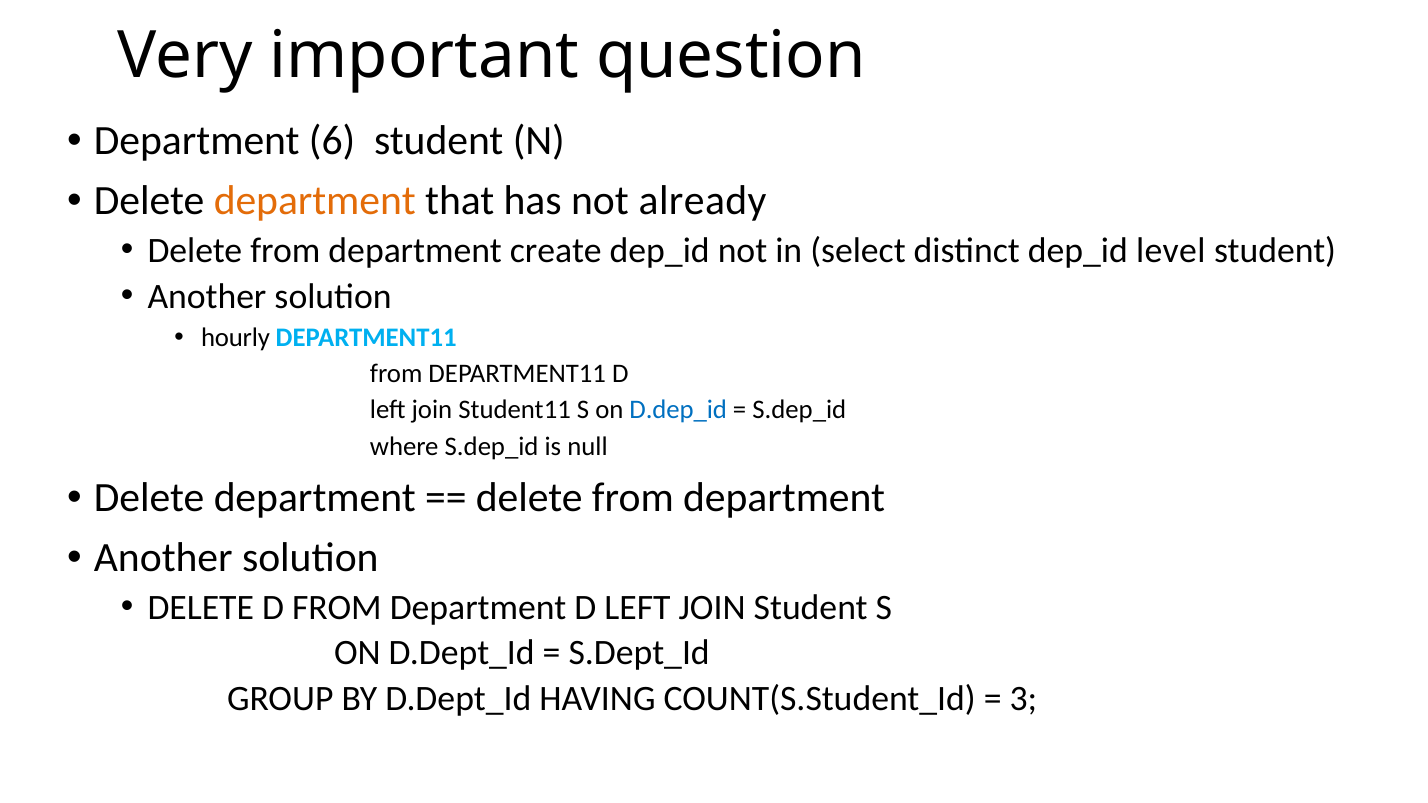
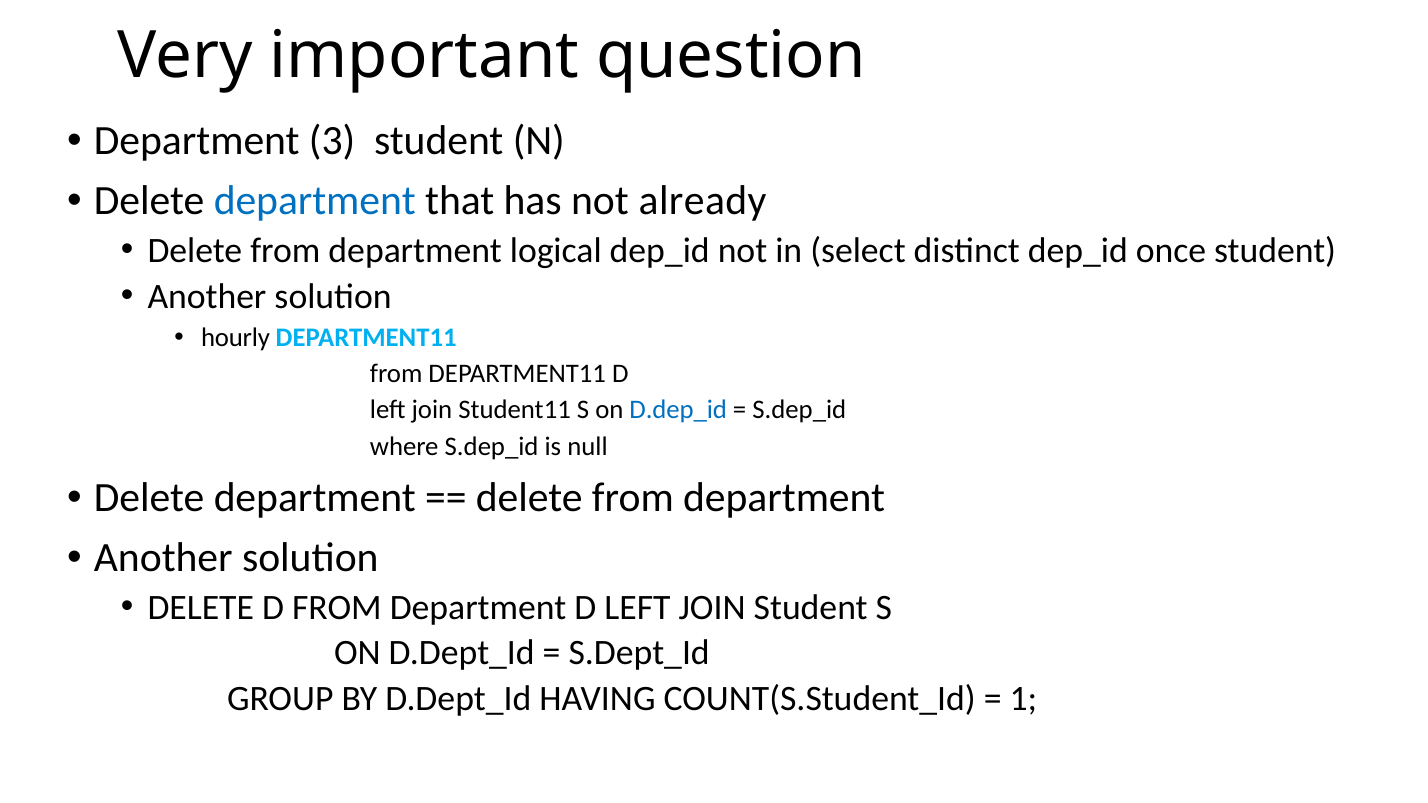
6: 6 -> 3 (332, 141)
department colour: orange -> blue (315, 201)
create: create -> logical (556, 250)
level: level -> once (1171, 250)
3: 3 -> 1 (1023, 699)
